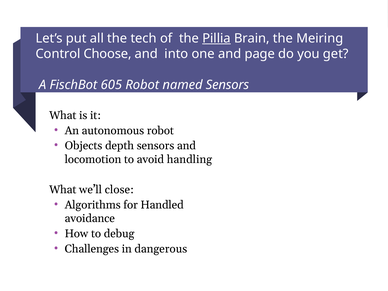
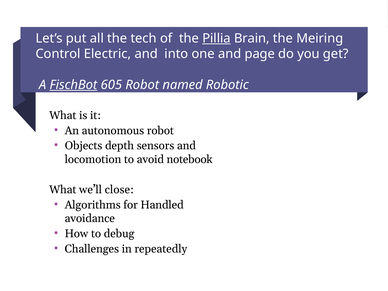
Choose: Choose -> Electric (108, 54)
FischBot underline: none -> present (73, 85)
named Sensors: Sensors -> Robotic (227, 85)
handling: handling -> notebook (190, 159)
dangerous: dangerous -> repeatedly (161, 249)
